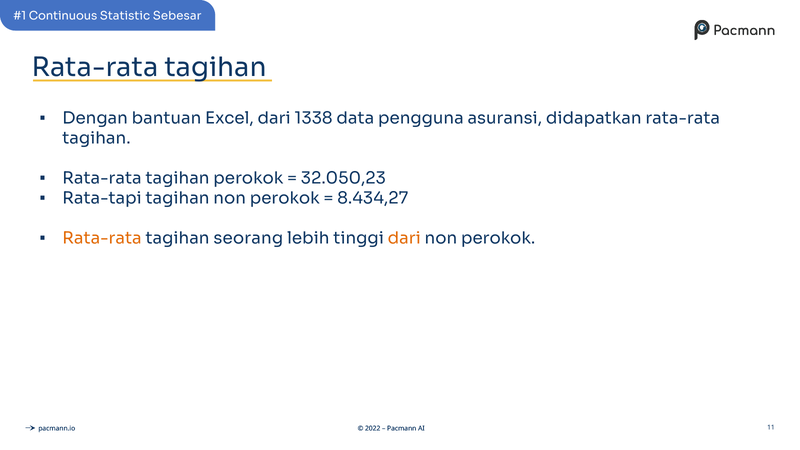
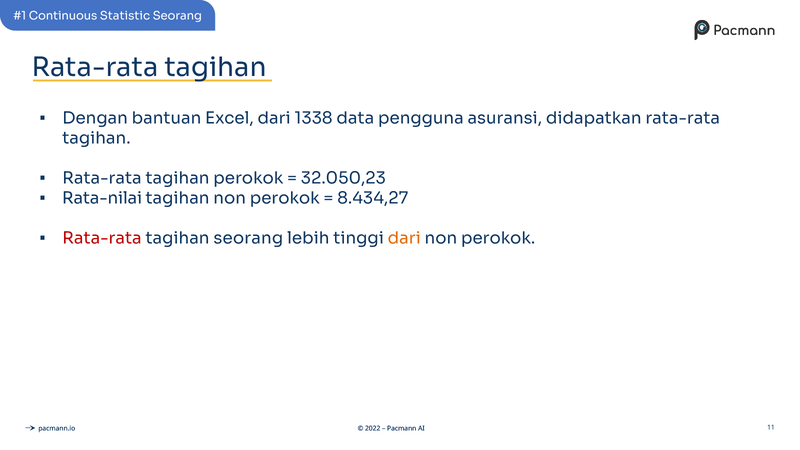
Statistic Sebesar: Sebesar -> Seorang (177, 16)
Rata-tapi: Rata-tapi -> Rata-nilai (102, 198)
Rata-rata colour: orange -> red (102, 238)
